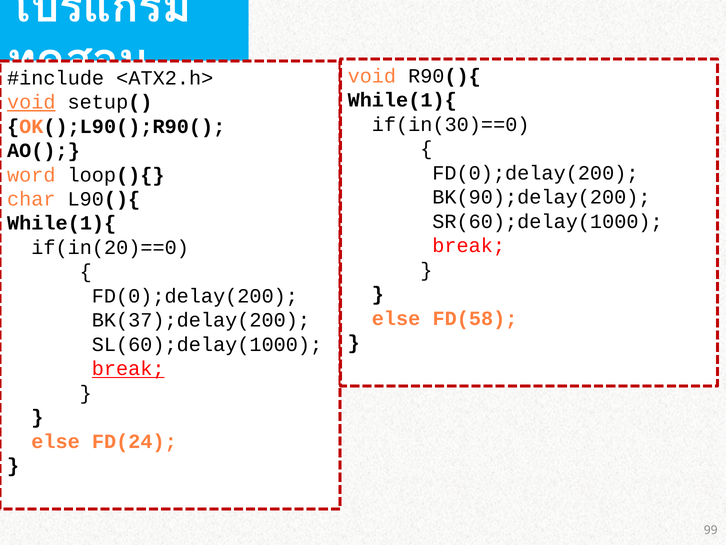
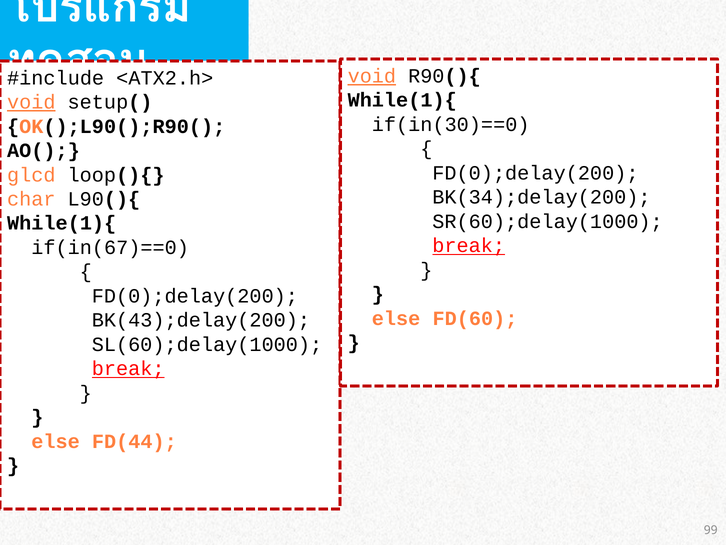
void underline: none -> present (372, 76)
word: word -> glcd (31, 175)
BK(90);delay(200: BK(90);delay(200 -> BK(34);delay(200 (541, 197)
break underline: none -> present (469, 245)
if(in(20)==0: if(in(20)==0 -> if(in(67)==0 (110, 247)
FD(58: FD(58 -> FD(60 (475, 318)
BK(37);delay(200: BK(37);delay(200 -> BK(43);delay(200 (201, 320)
FD(24: FD(24 -> FD(44 (134, 441)
